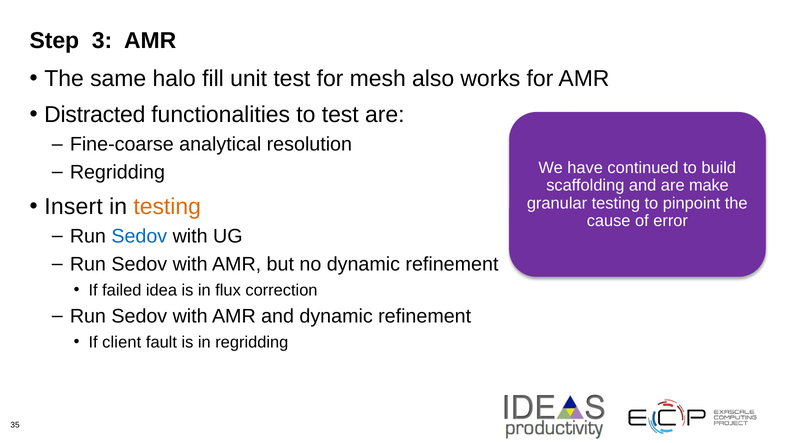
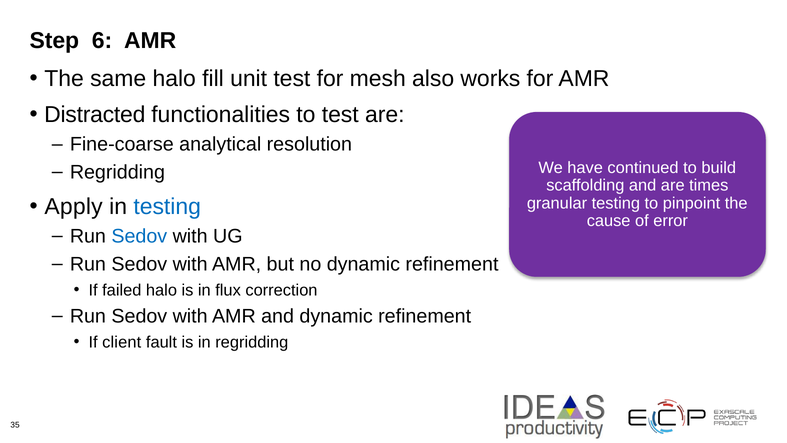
3: 3 -> 6 (102, 41)
make: make -> times (709, 185)
Insert: Insert -> Apply (74, 207)
testing colour: orange -> blue (167, 207)
failed idea: idea -> halo (161, 290)
